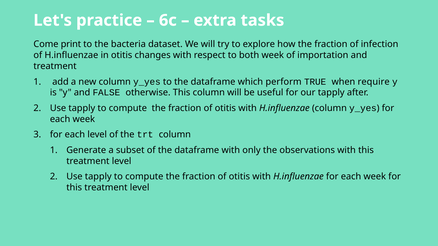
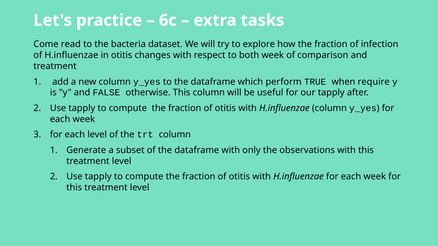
print: print -> read (71, 44)
importation: importation -> comparison (323, 55)
